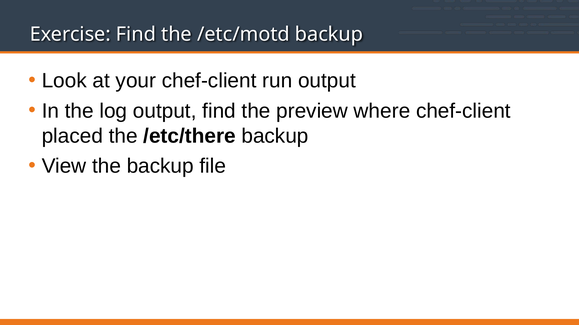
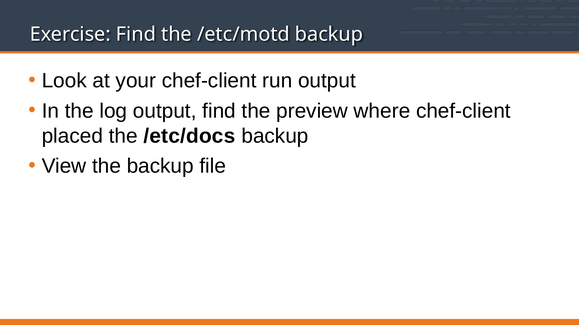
/etc/there: /etc/there -> /etc/docs (189, 136)
